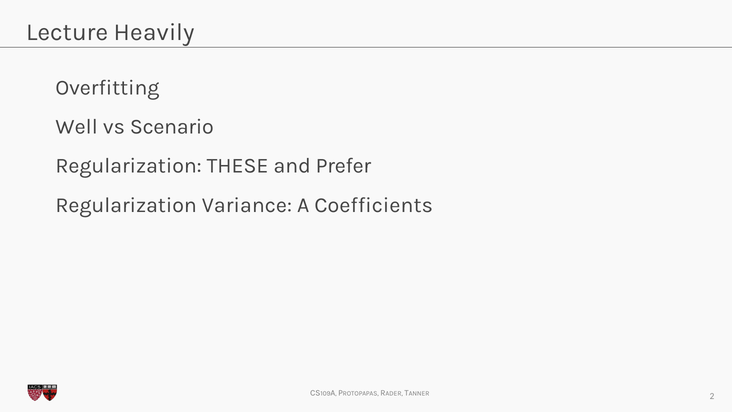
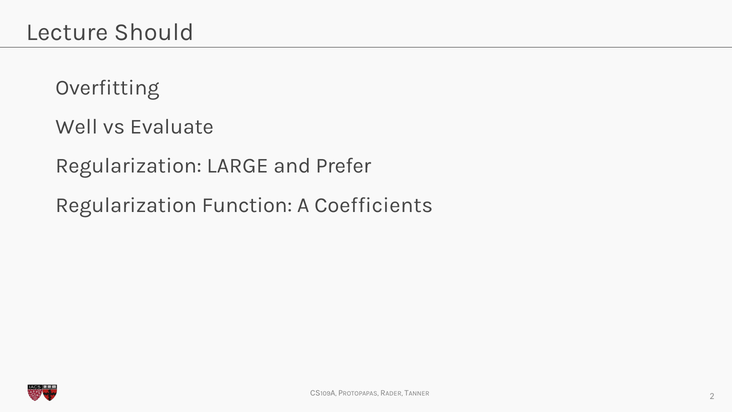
Heavily: Heavily -> Should (154, 32)
Scenario: Scenario -> Evaluate (172, 127)
THESE: THESE -> LARGE (238, 166)
Variance: Variance -> Function (247, 205)
